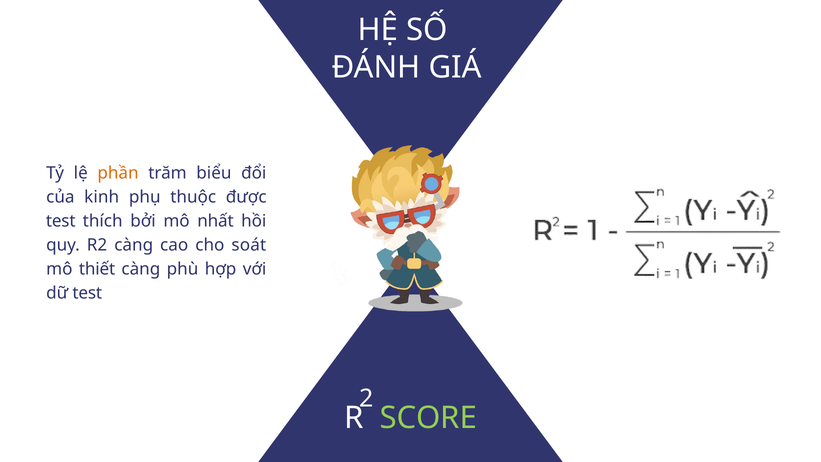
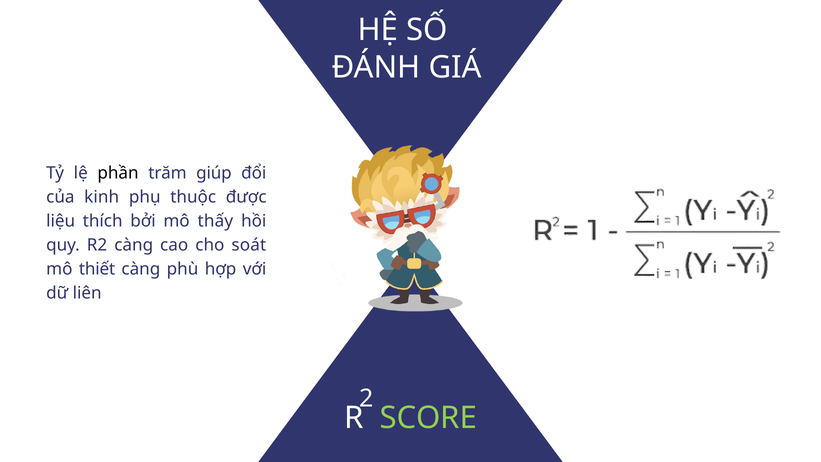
phần colour: orange -> black (118, 173)
biểu: biểu -> giúp (214, 173)
test: test -> liệu (61, 221)
nhất: nhất -> thấy (215, 221)
dữ test: test -> liên (87, 293)
